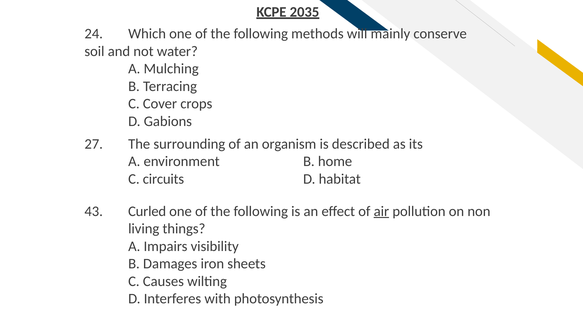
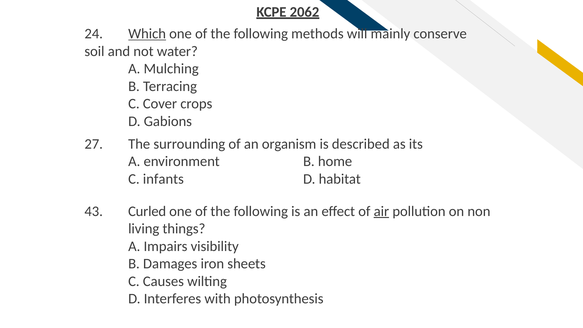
2035: 2035 -> 2062 (304, 12)
Which underline: none -> present (147, 34)
circuits: circuits -> infants (163, 179)
